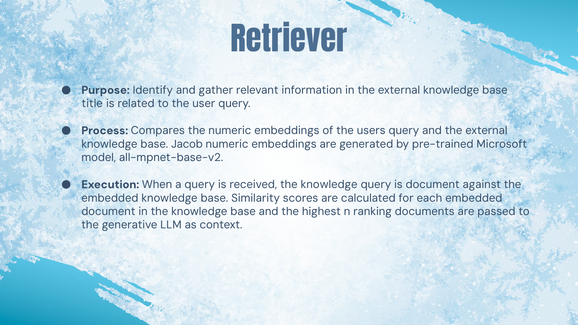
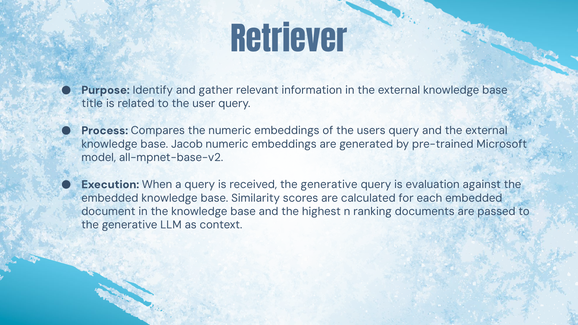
received the knowledge: knowledge -> generative (329, 185)
is document: document -> evaluation (433, 185)
